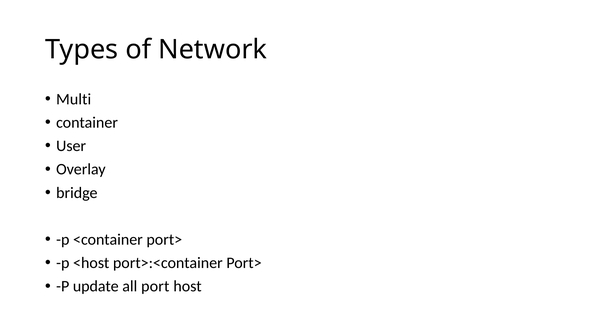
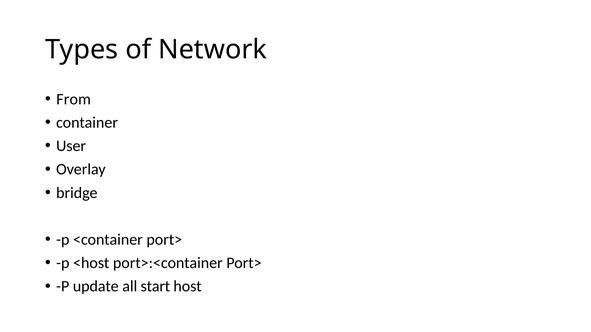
Multi: Multi -> From (74, 99)
port: port -> start (155, 287)
